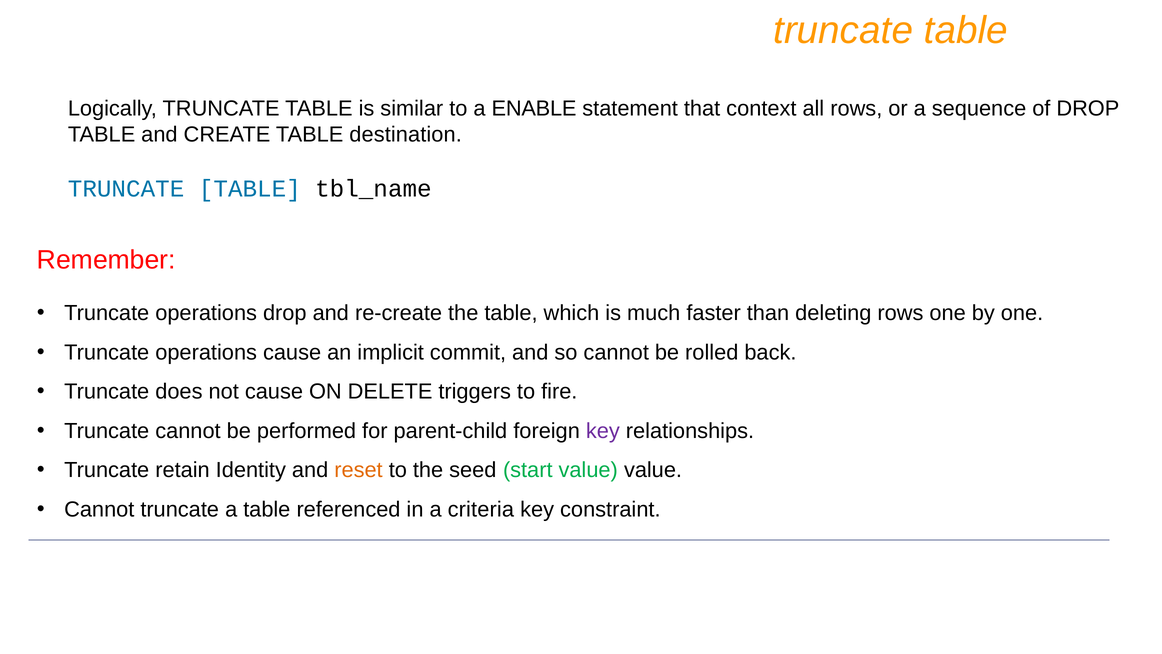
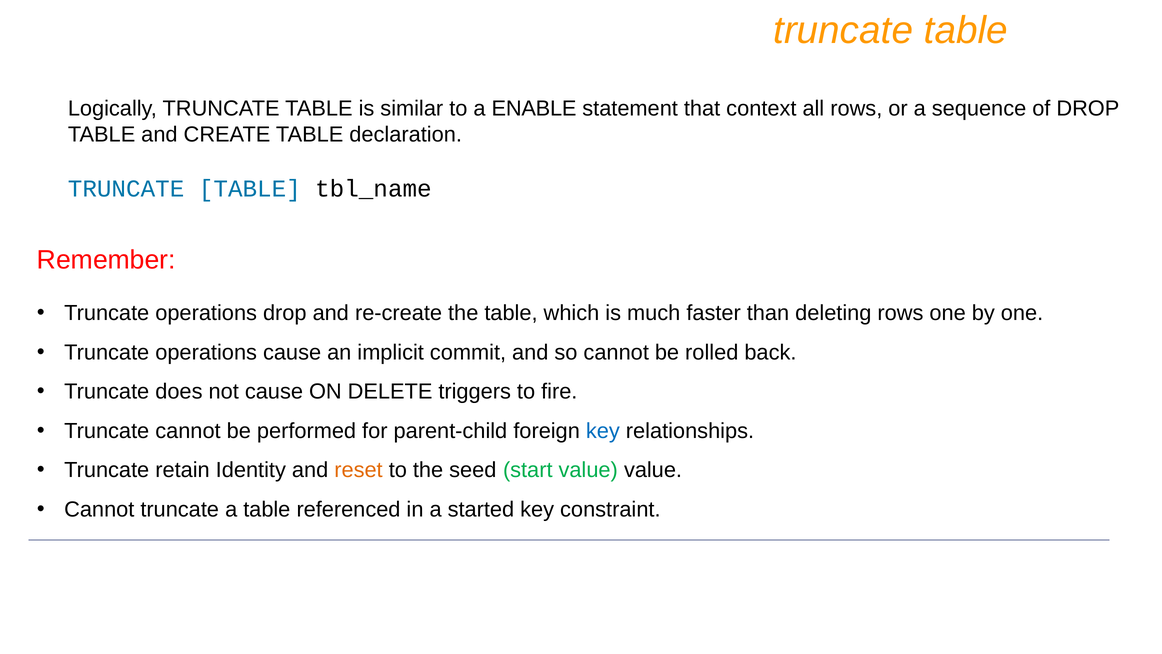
destination: destination -> declaration (406, 135)
key colour: purple -> blue (603, 431)
criteria: criteria -> started (481, 509)
